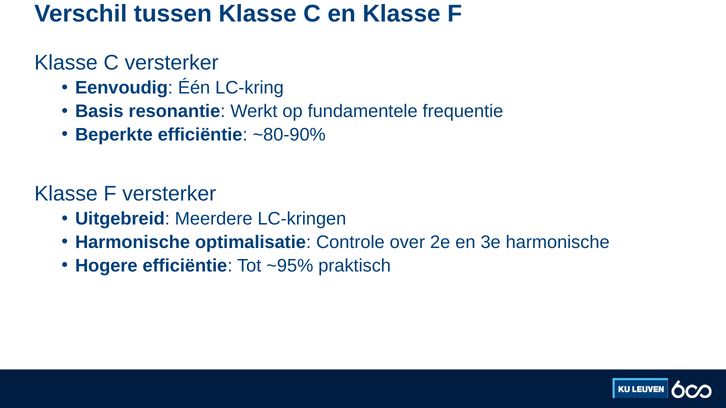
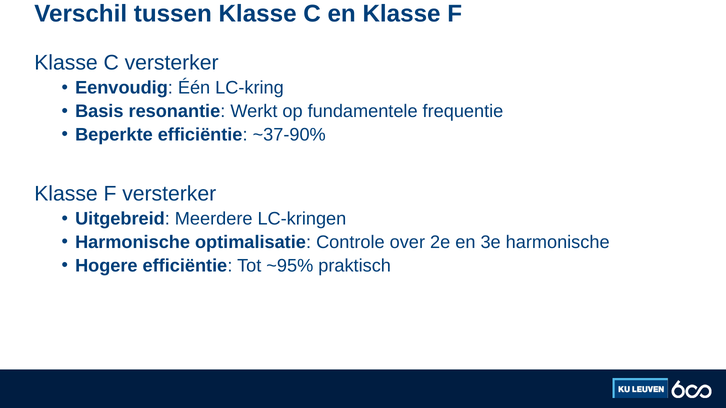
~80-90%: ~80-90% -> ~37-90% (289, 135)
